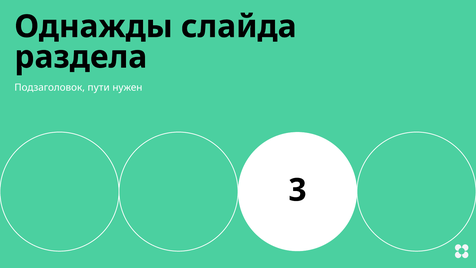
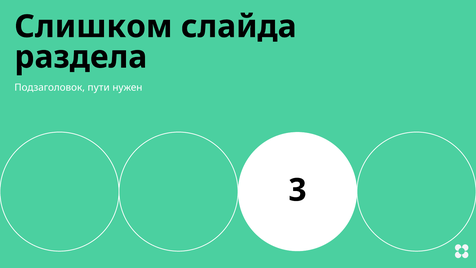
Однажды: Однажды -> Слишком (93, 27)
